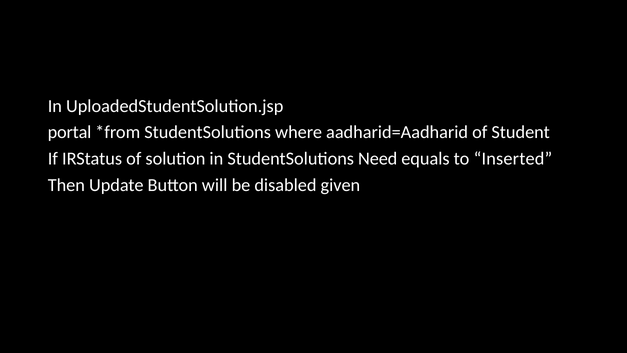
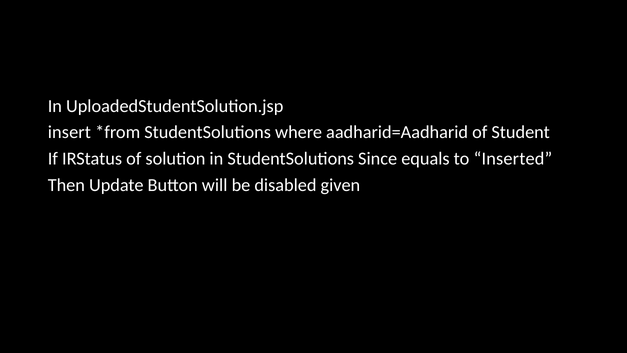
portal: portal -> insert (69, 132)
Need: Need -> Since (378, 159)
